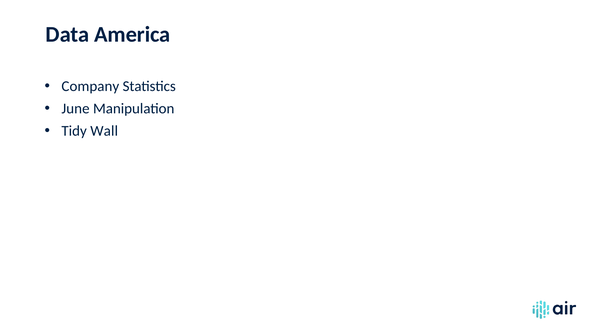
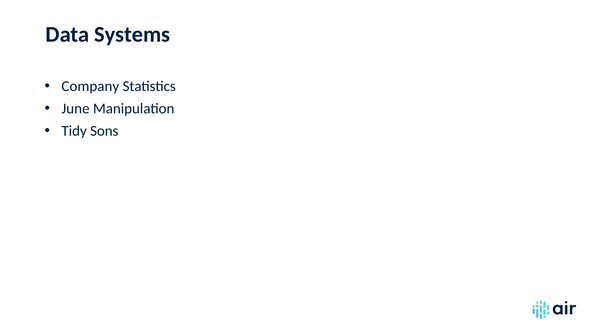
America: America -> Systems (132, 34)
Wall: Wall -> Sons (104, 131)
